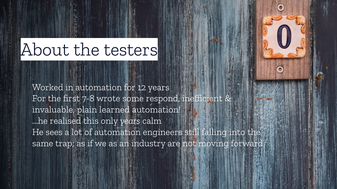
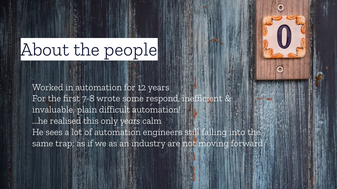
testers: testers -> people (131, 50)
learned: learned -> difficult (115, 110)
